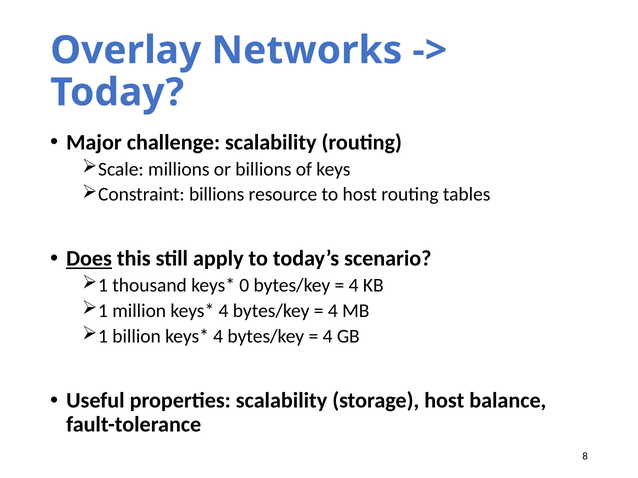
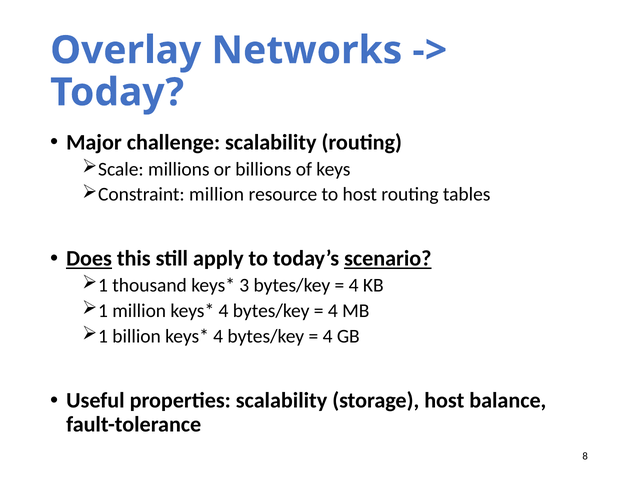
Constraint billions: billions -> million (217, 195)
scenario underline: none -> present (388, 259)
0: 0 -> 3 (244, 286)
